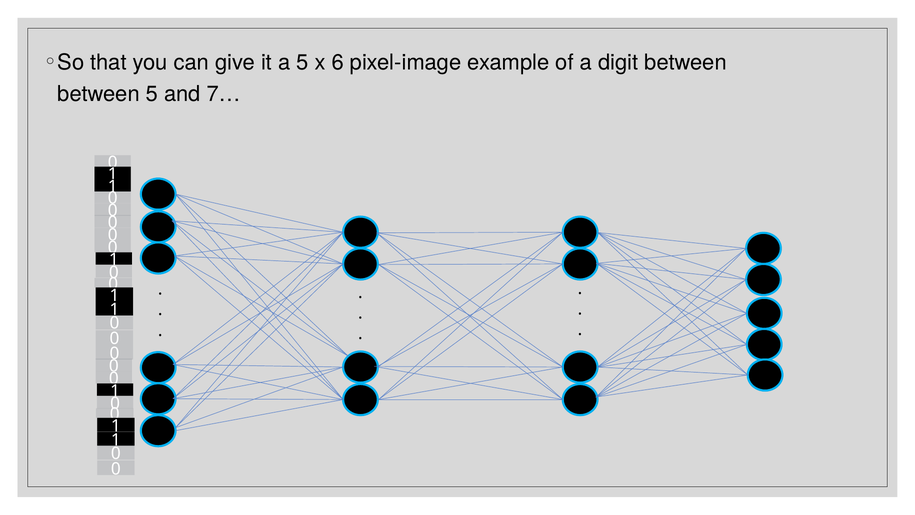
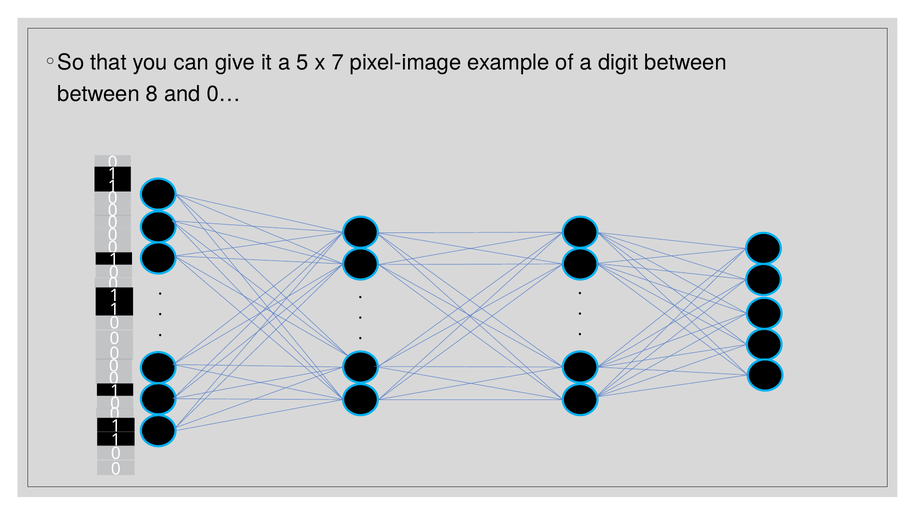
6: 6 -> 7 (338, 62)
between 5: 5 -> 8 (152, 94)
7…: 7… -> 0… (224, 94)
